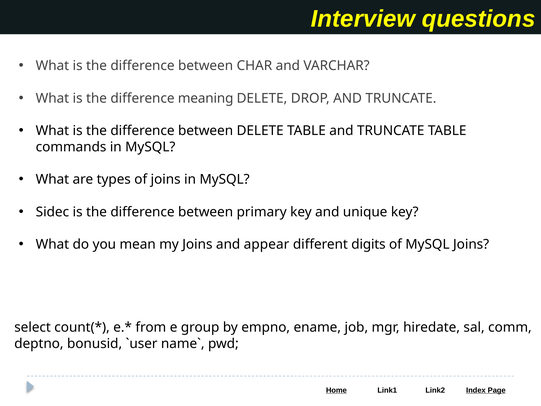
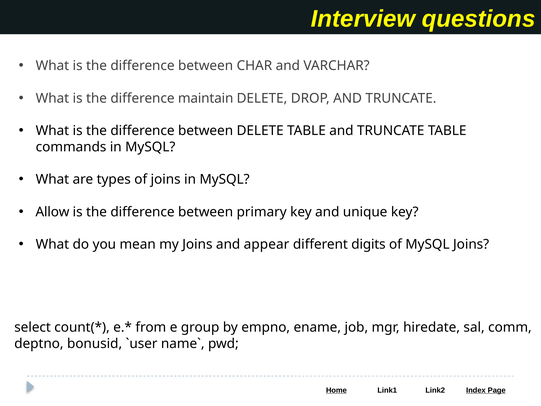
meaning: meaning -> maintain (206, 98)
Sidec: Sidec -> Allow (52, 212)
